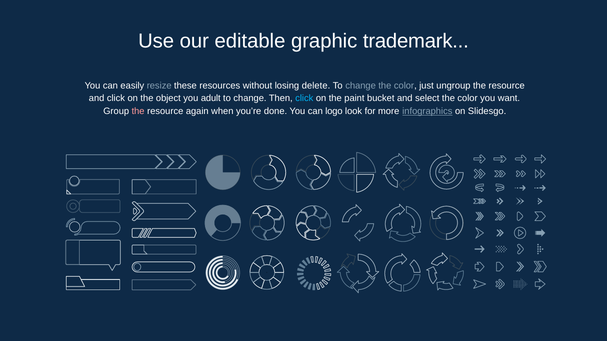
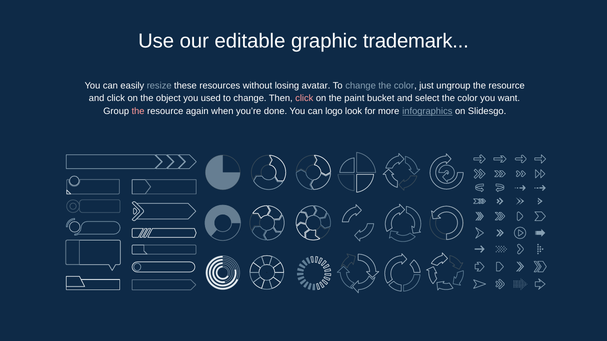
delete: delete -> avatar (316, 86)
adult: adult -> used (211, 99)
click colour: light blue -> pink (304, 99)
